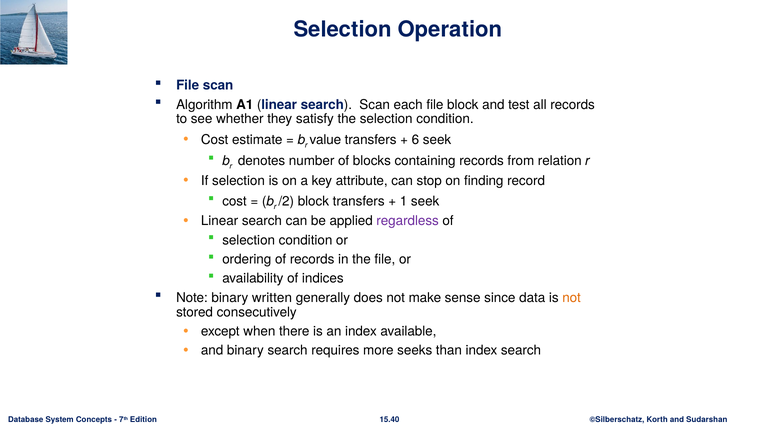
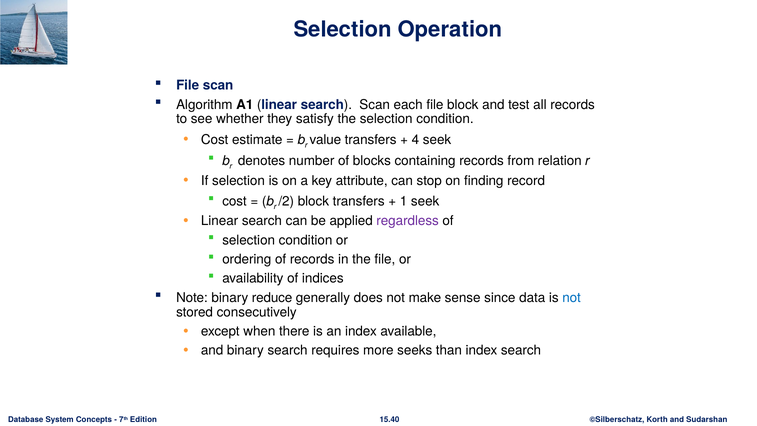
6: 6 -> 4 (415, 140)
written: written -> reduce (272, 297)
not colour: orange -> blue (572, 297)
